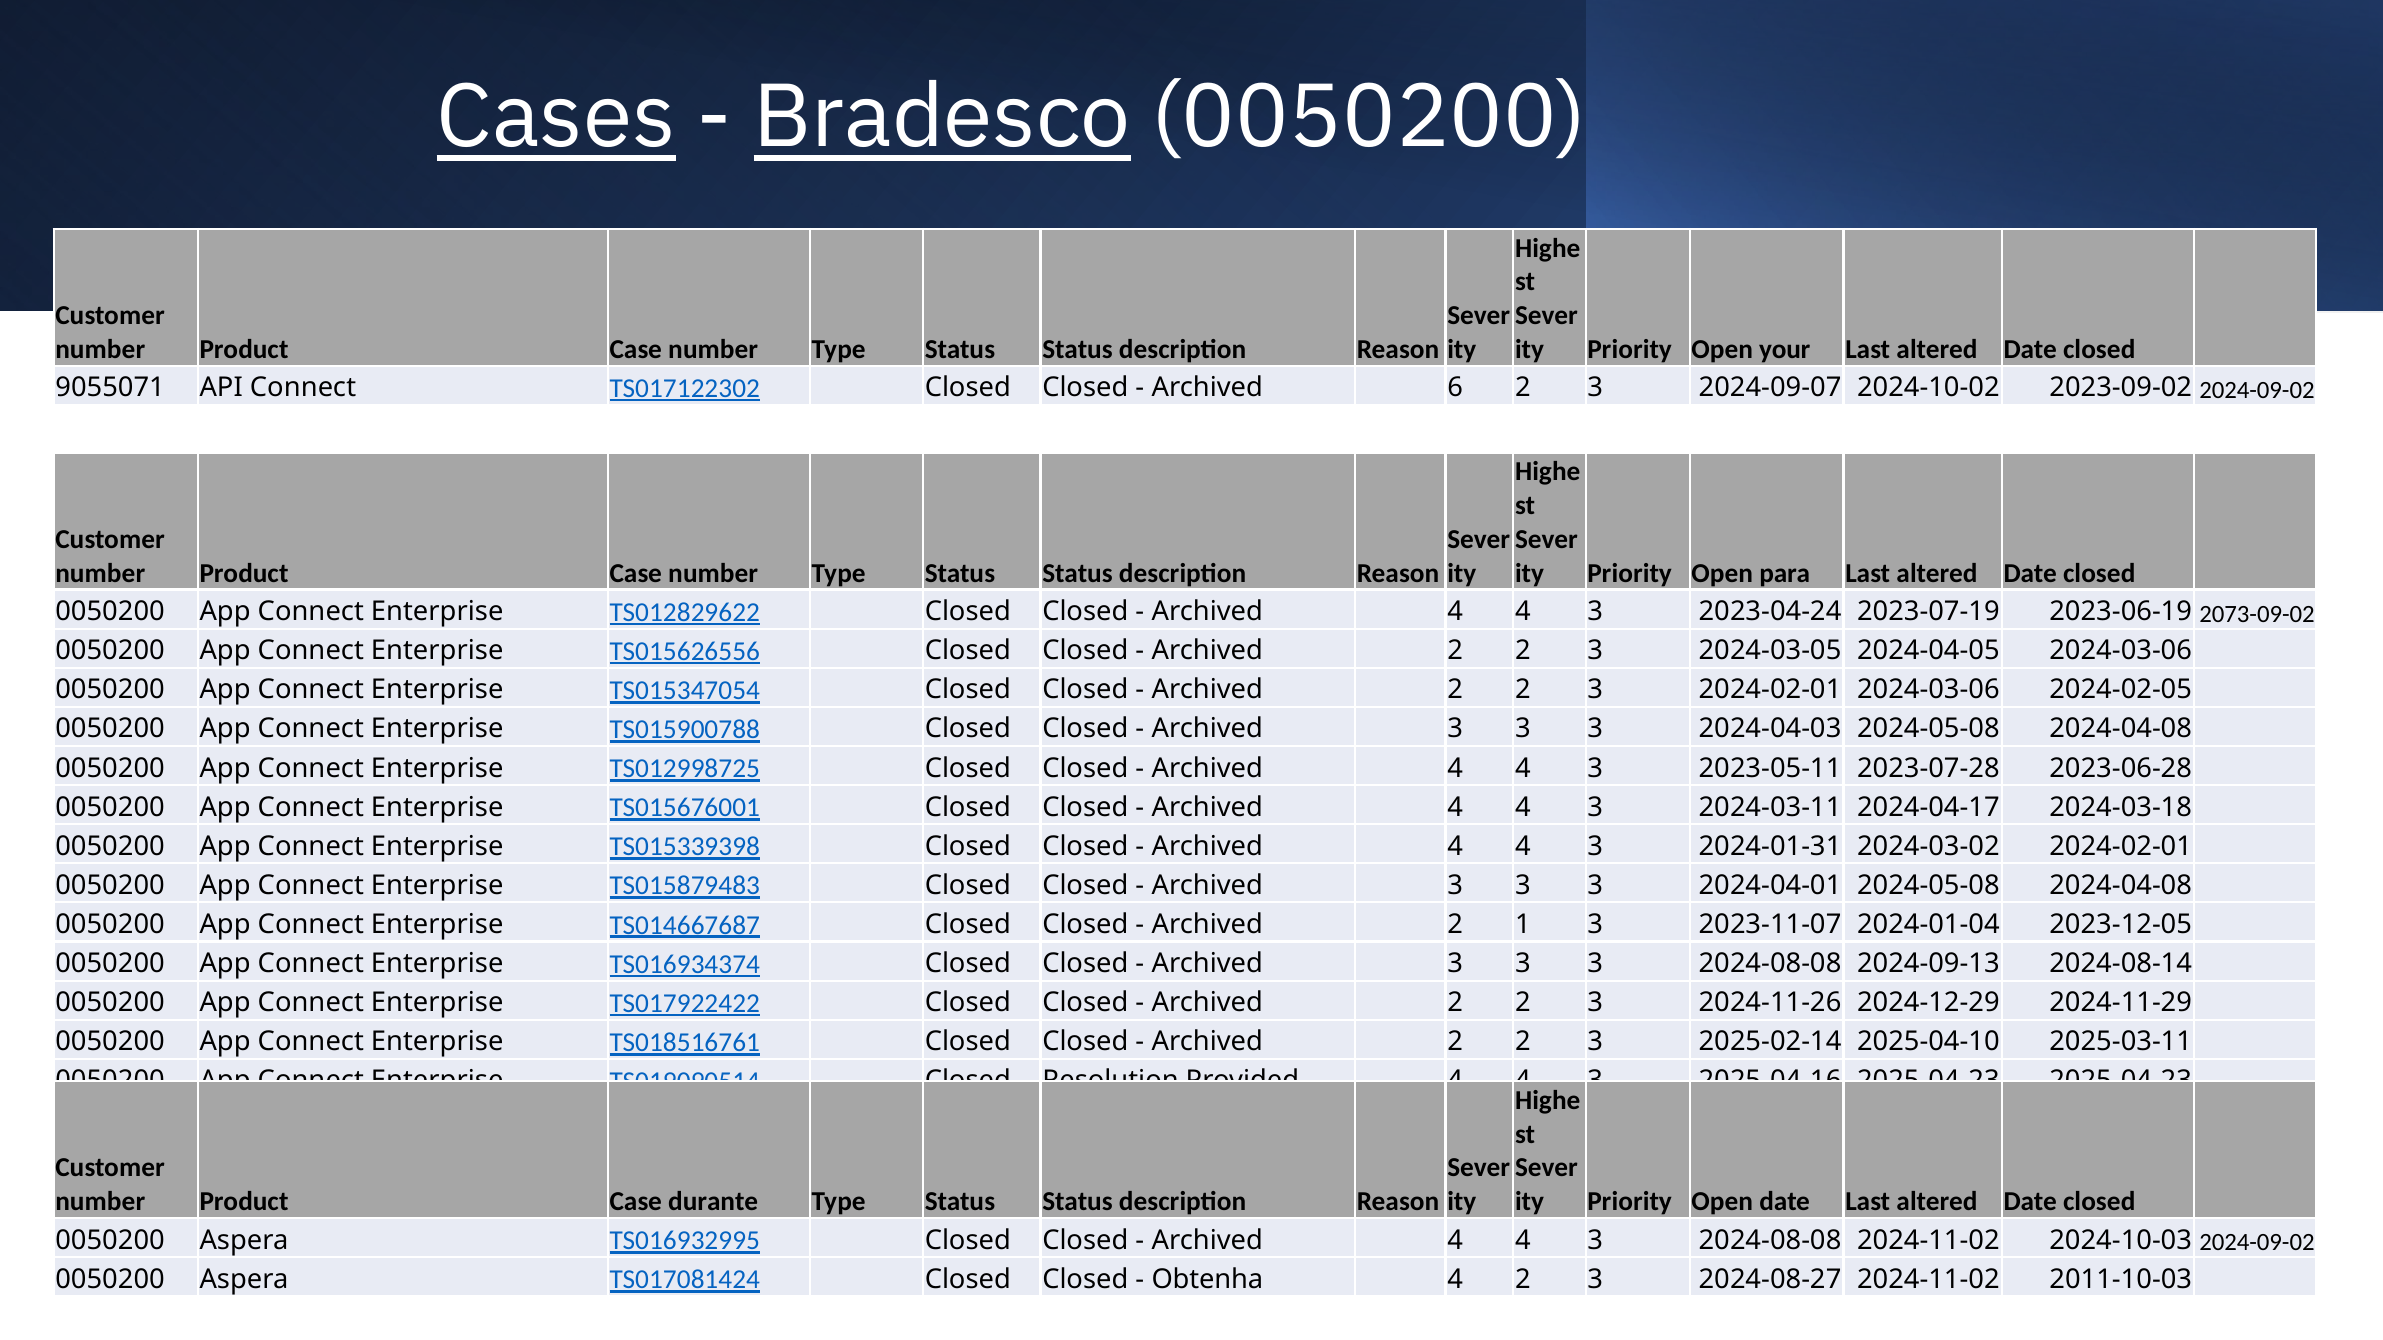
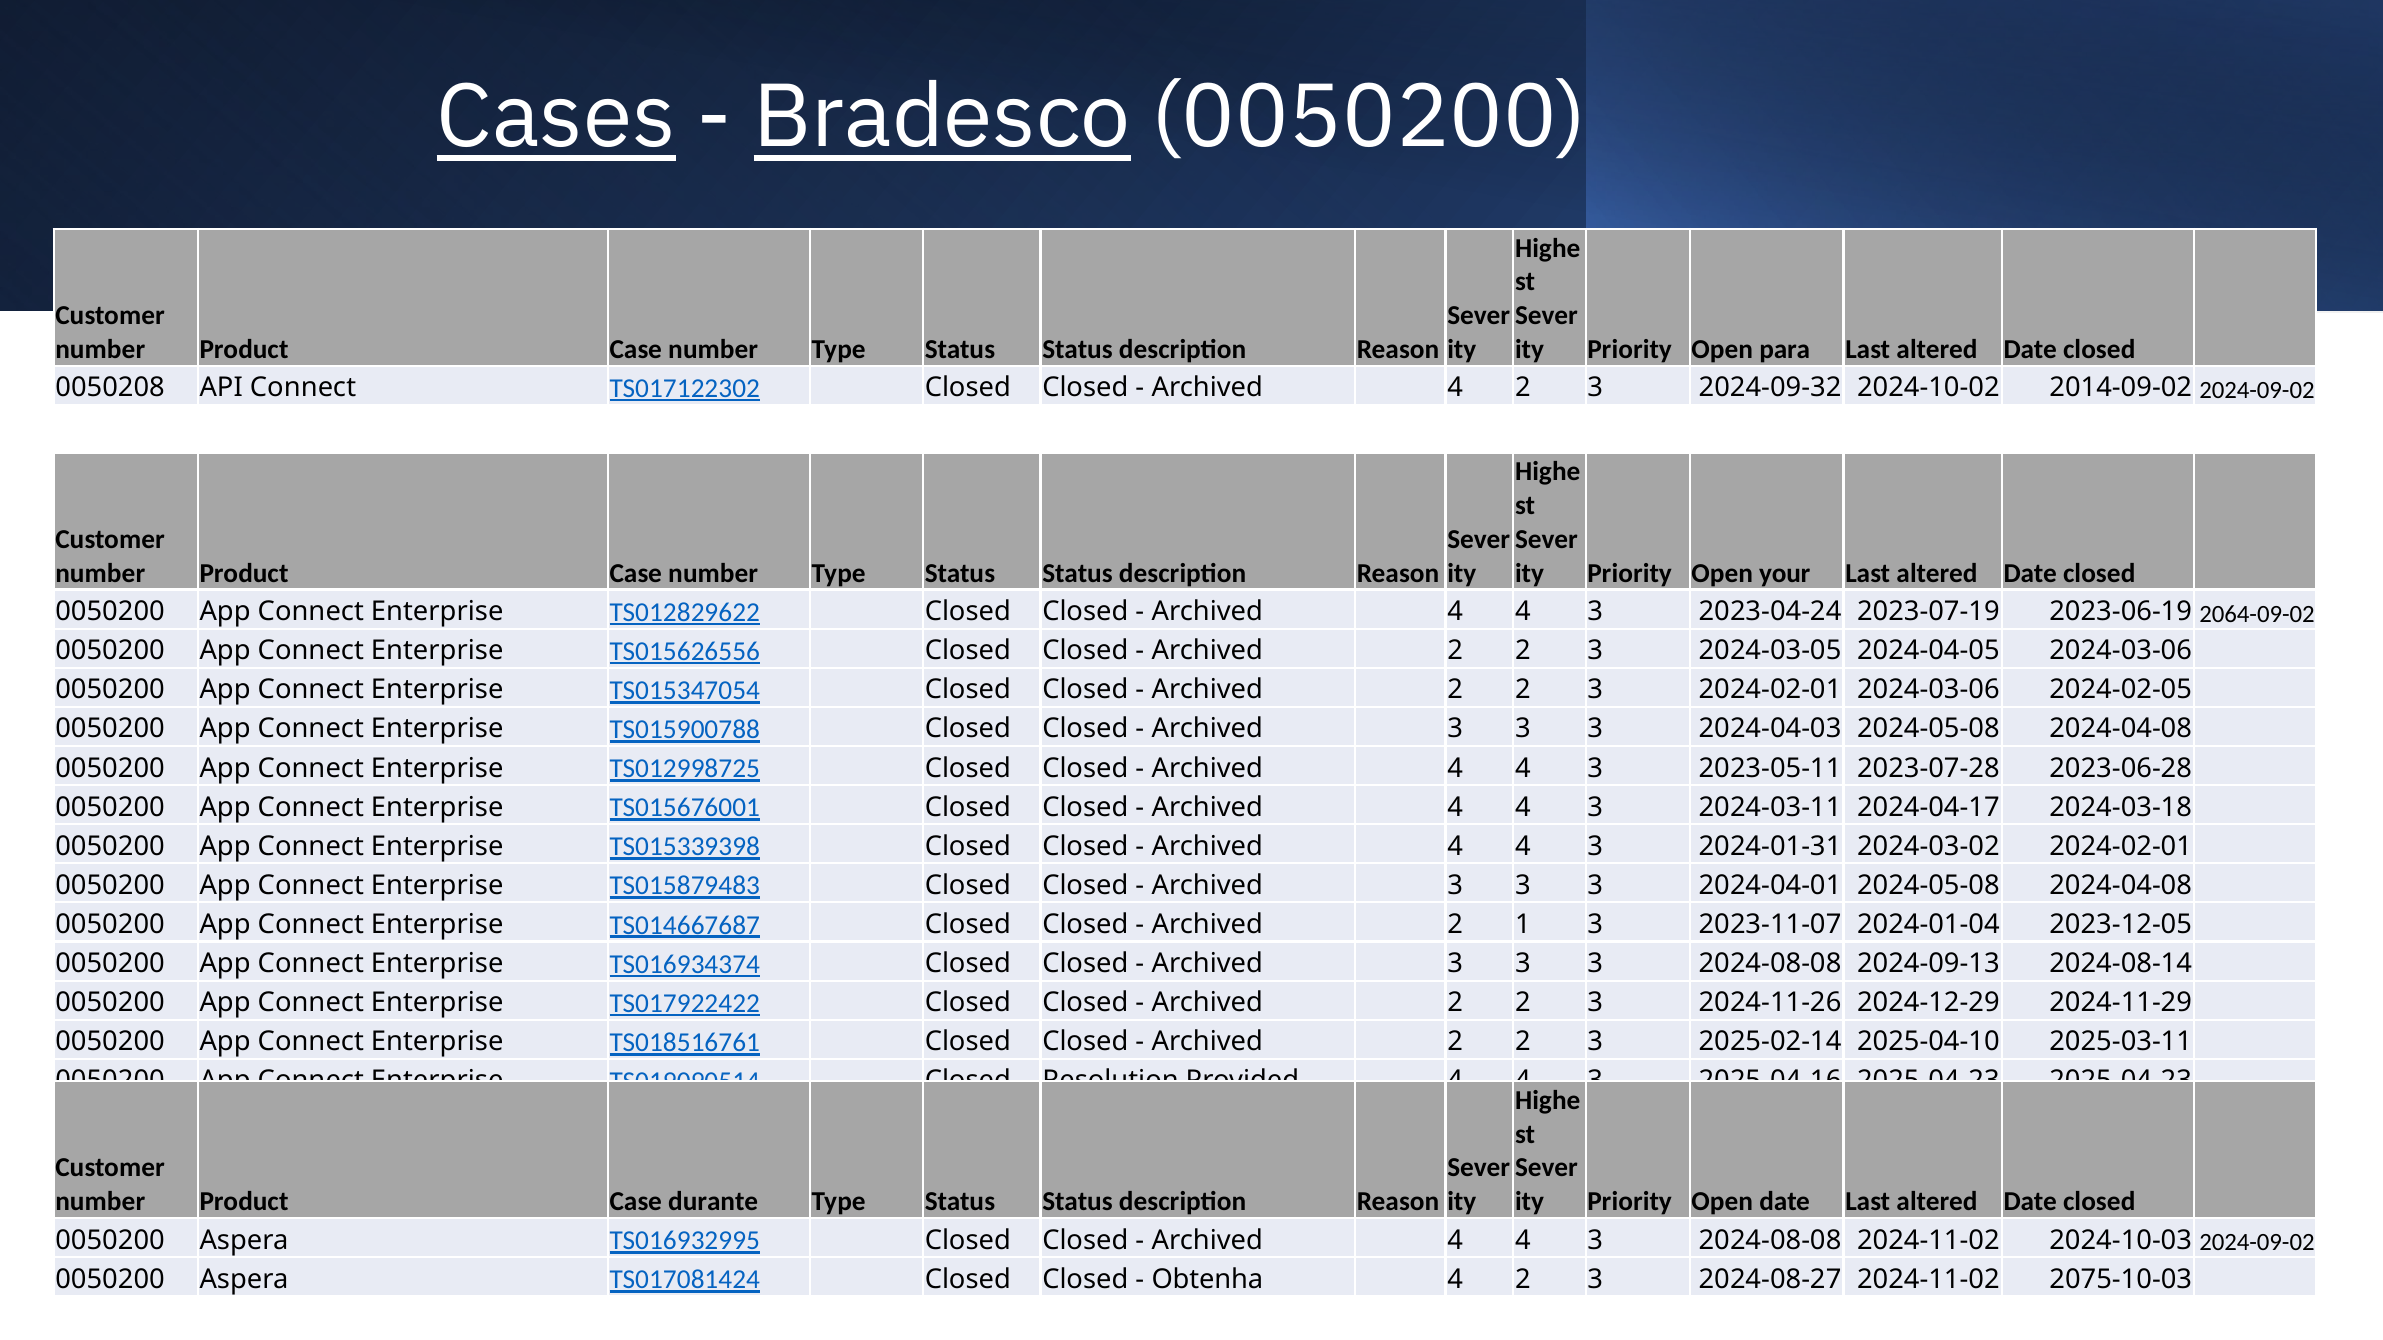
your: your -> para (1785, 349)
9055071: 9055071 -> 0050208 (110, 388)
6: 6 -> 4 (1455, 388)
2024-09-07: 2024-09-07 -> 2024-09-32 (1770, 388)
2023-09-02: 2023-09-02 -> 2014-09-02 (2121, 388)
para: para -> your (1785, 573)
2073-09-02: 2073-09-02 -> 2064-09-02 (2257, 614)
2011-10-03: 2011-10-03 -> 2075-10-03 (2121, 1280)
